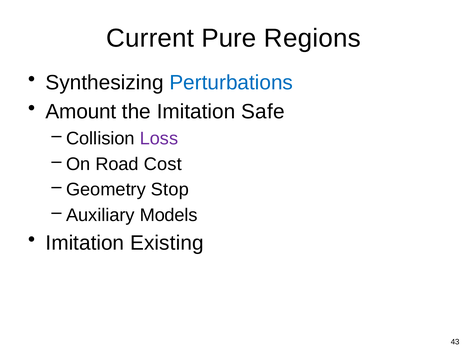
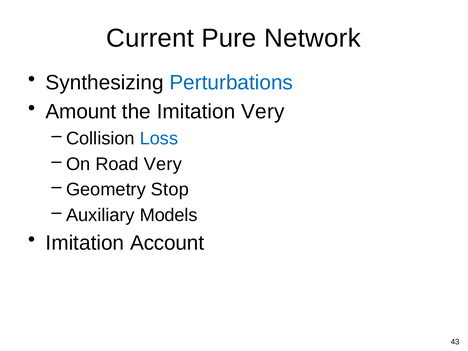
Regions: Regions -> Network (312, 38)
Imitation Safe: Safe -> Very (263, 112)
Loss colour: purple -> blue (159, 139)
Road Cost: Cost -> Very (163, 164)
Existing: Existing -> Account (167, 243)
